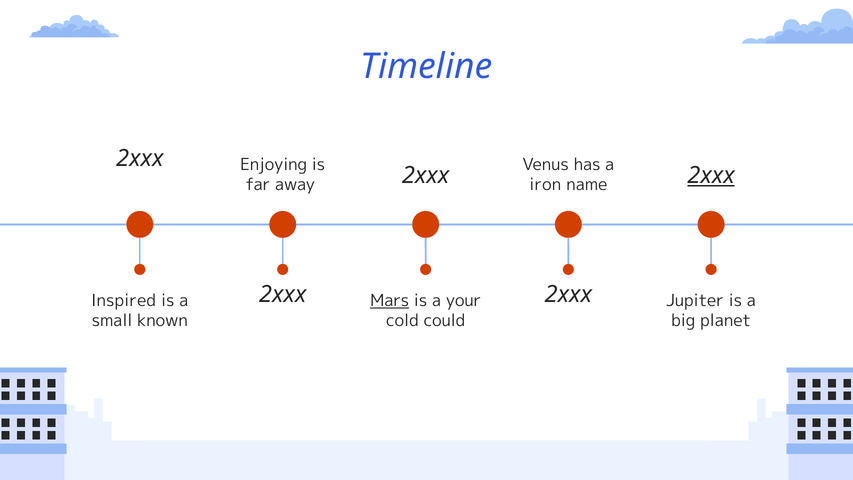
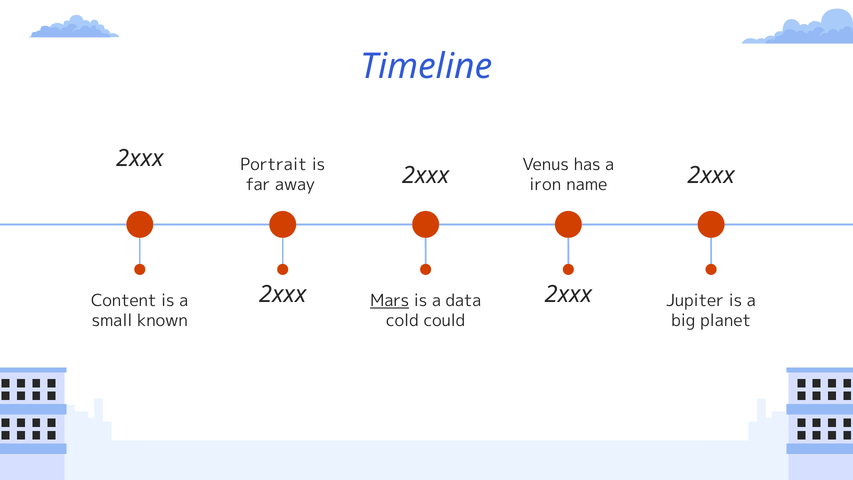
Enjoying: Enjoying -> Portrait (274, 165)
2xxx underline: present -> none (711, 175)
your: your -> data (464, 301)
Inspired: Inspired -> Content (124, 301)
